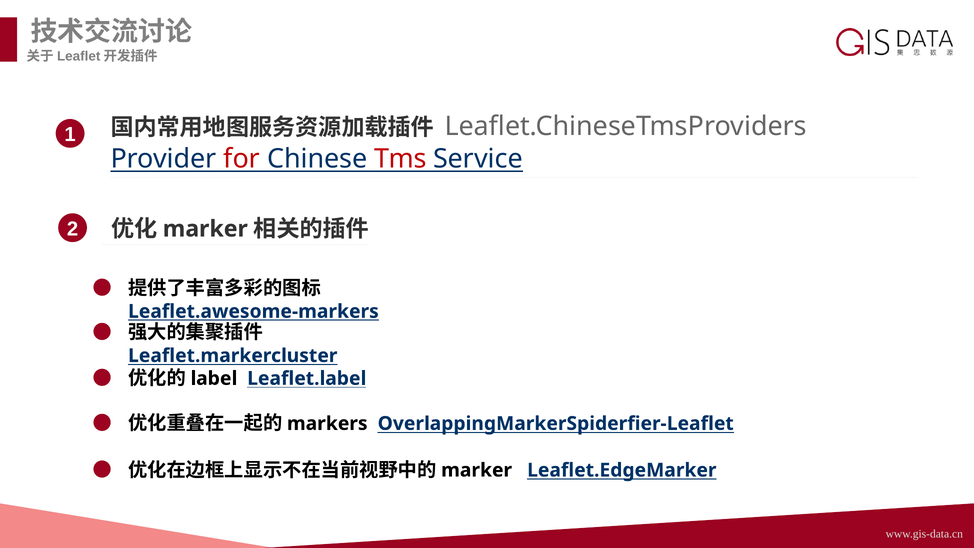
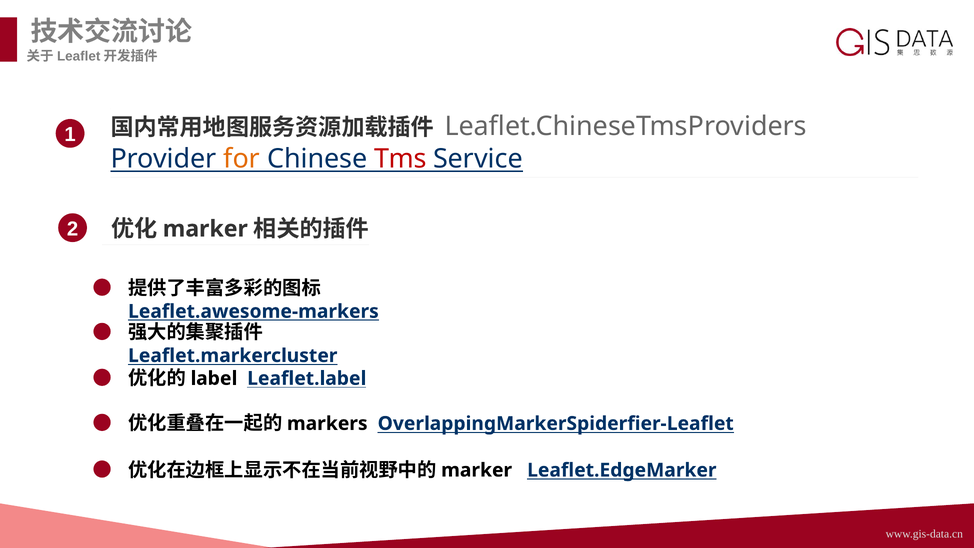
for colour: red -> orange (242, 159)
